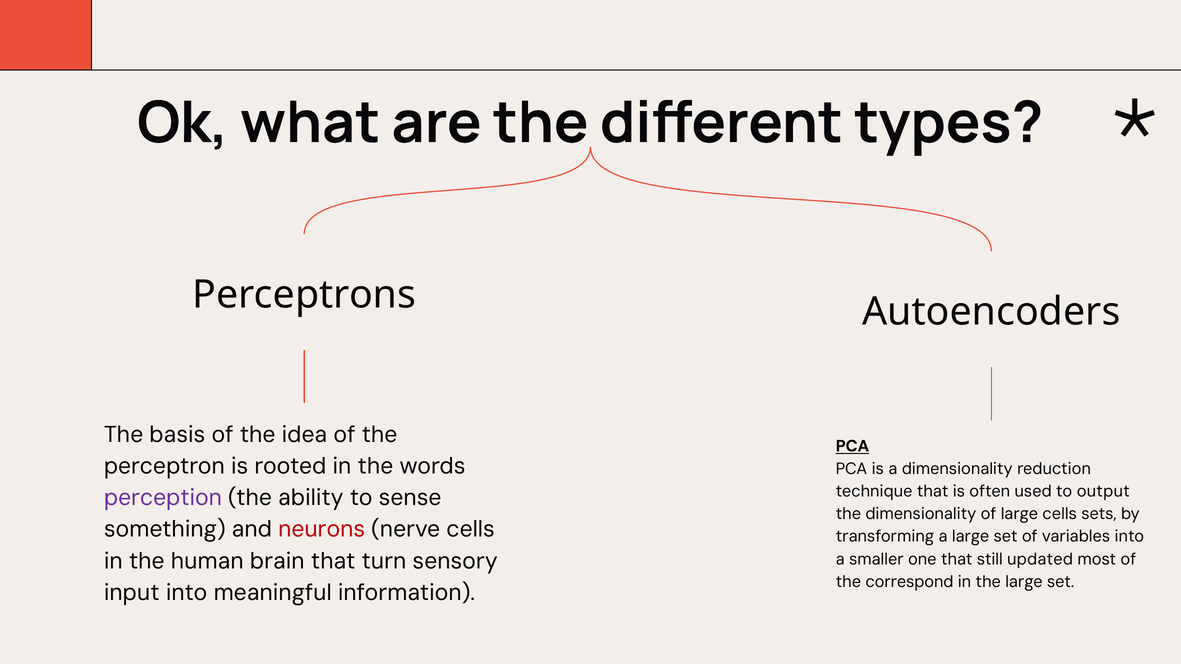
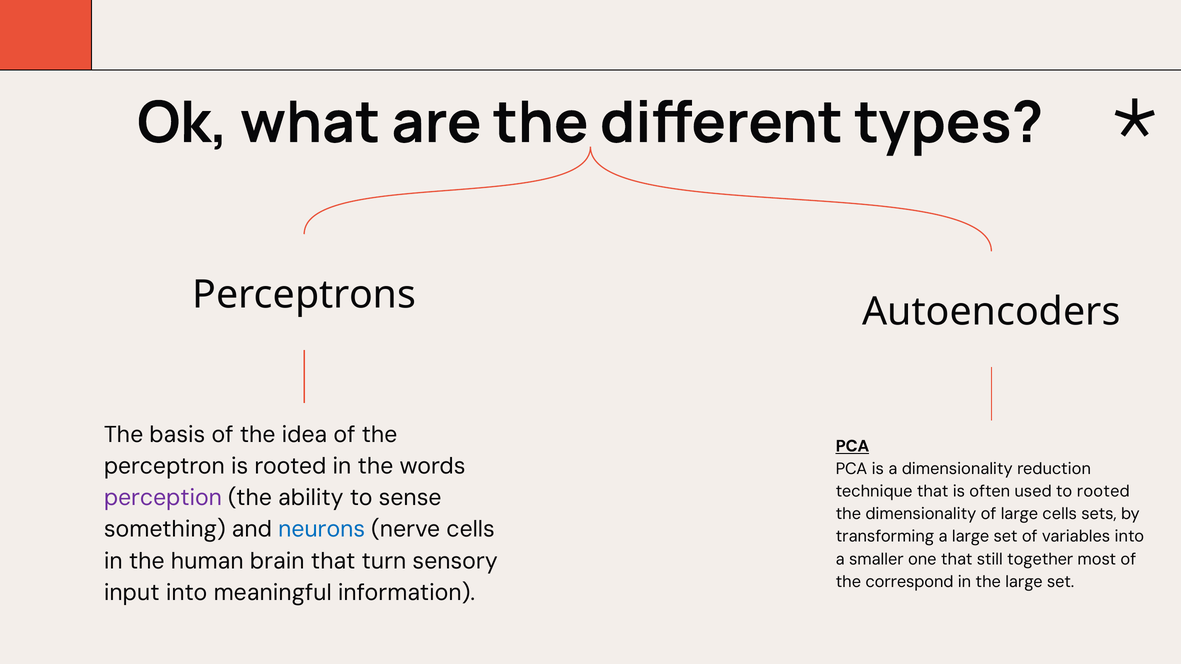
to output: output -> rooted (1103, 491)
neurons colour: red -> blue (322, 530)
updated: updated -> together (1040, 559)
